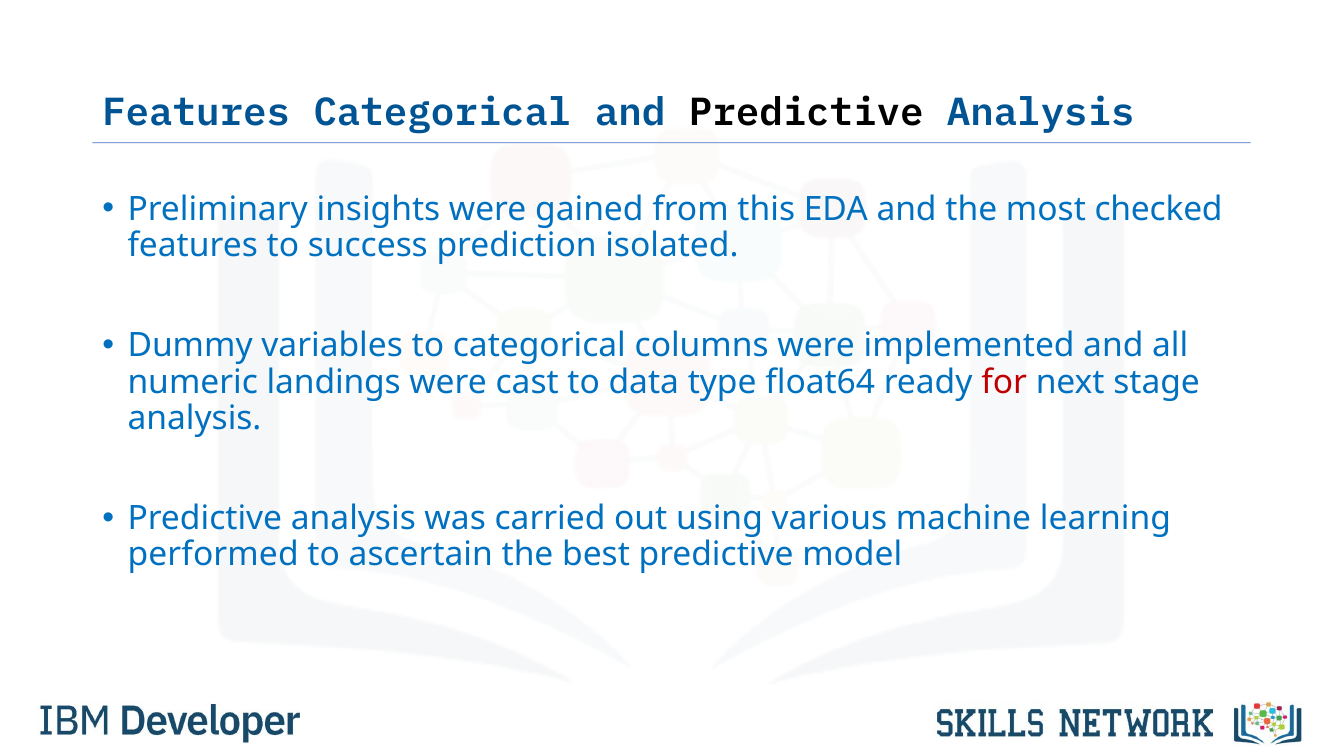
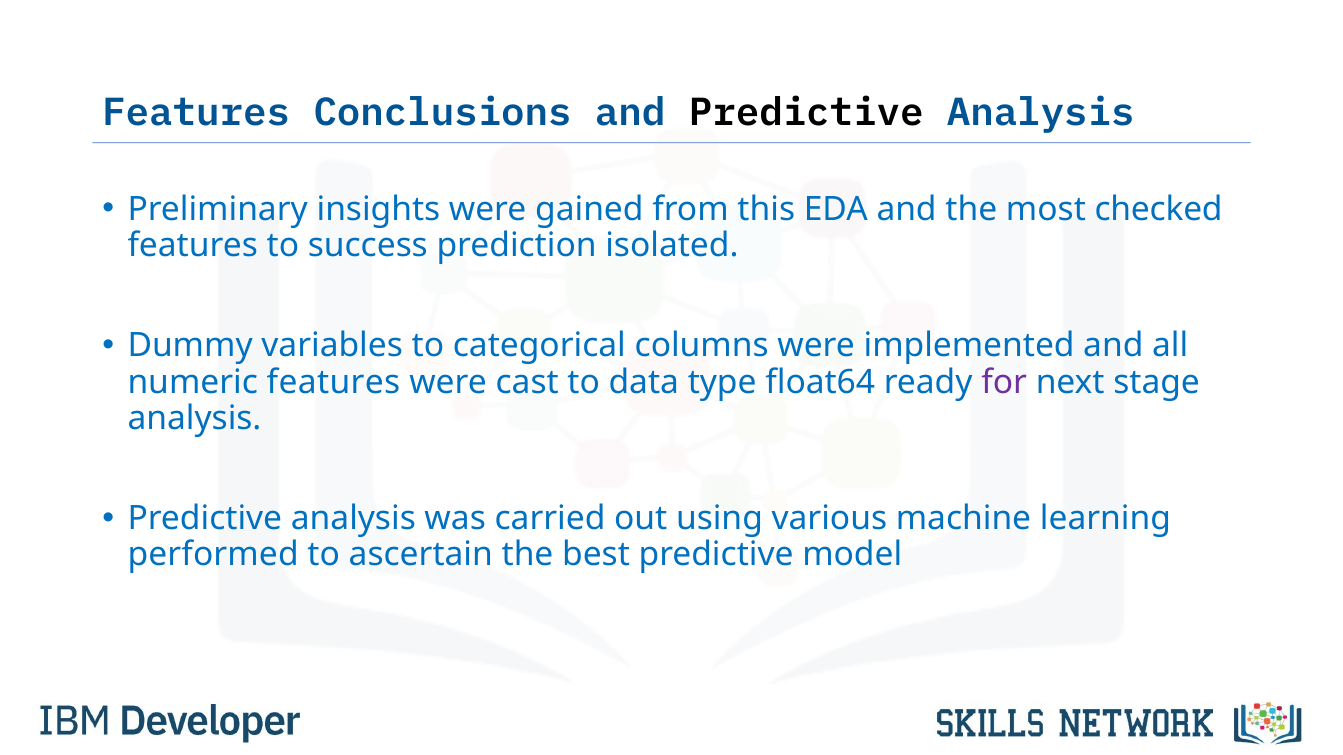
Features Categorical: Categorical -> Conclusions (443, 113)
numeric landings: landings -> features (333, 382)
for colour: red -> purple (1004, 382)
